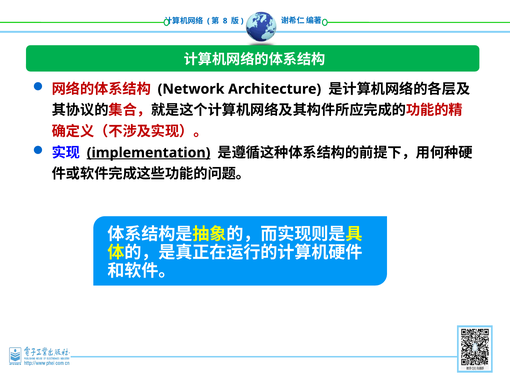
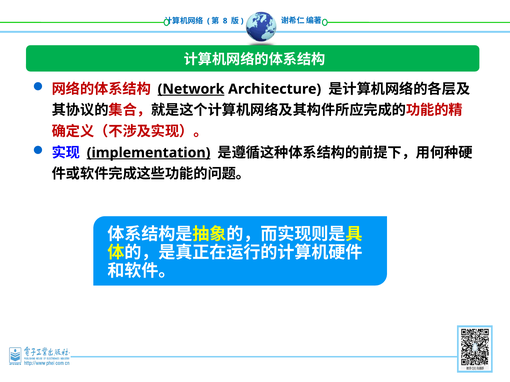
Network underline: none -> present (191, 89)
